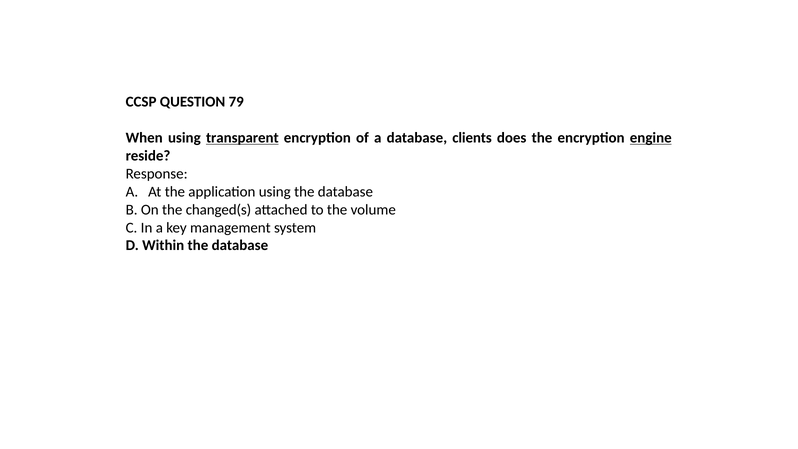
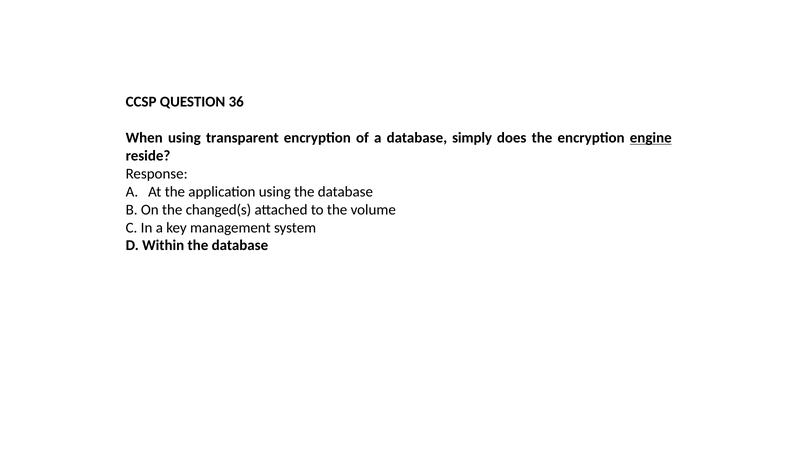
79: 79 -> 36 (236, 102)
transparent underline: present -> none (242, 138)
clients: clients -> simply (472, 138)
